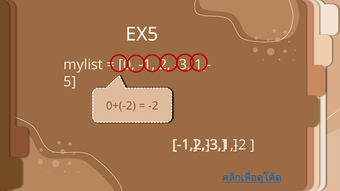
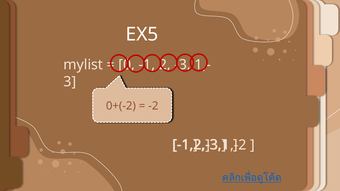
5: 5 -> 3 (70, 82)
